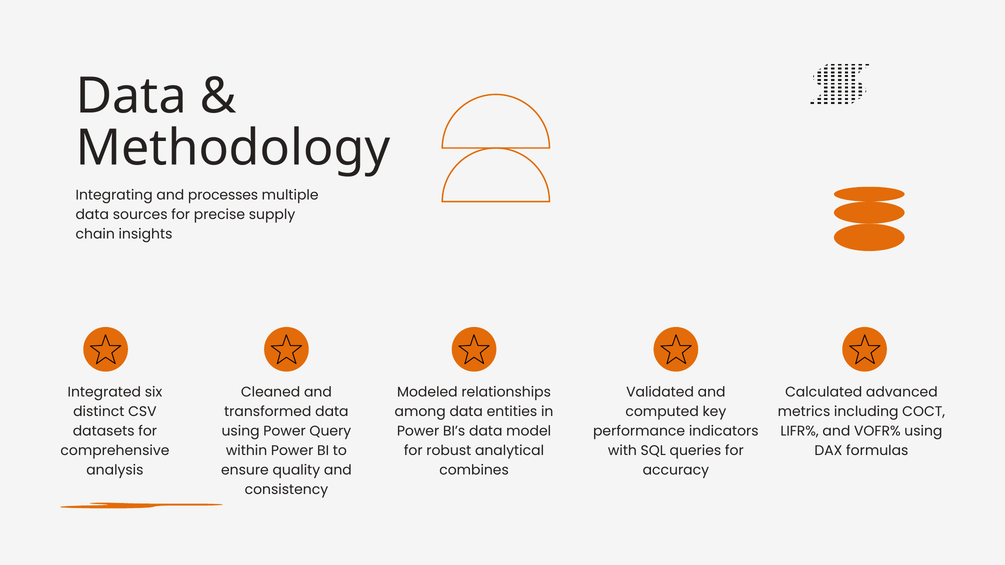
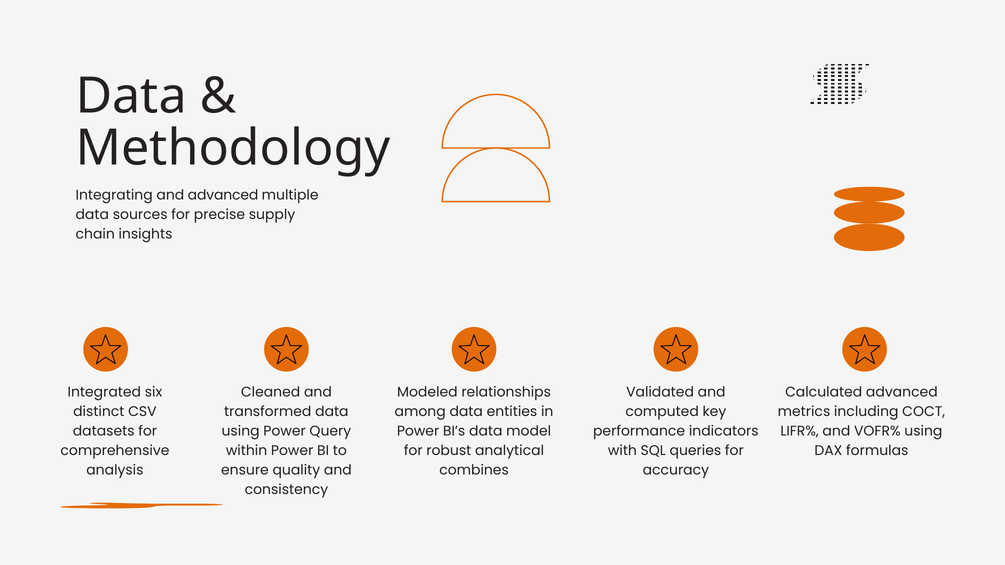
and processes: processes -> advanced (223, 195)
